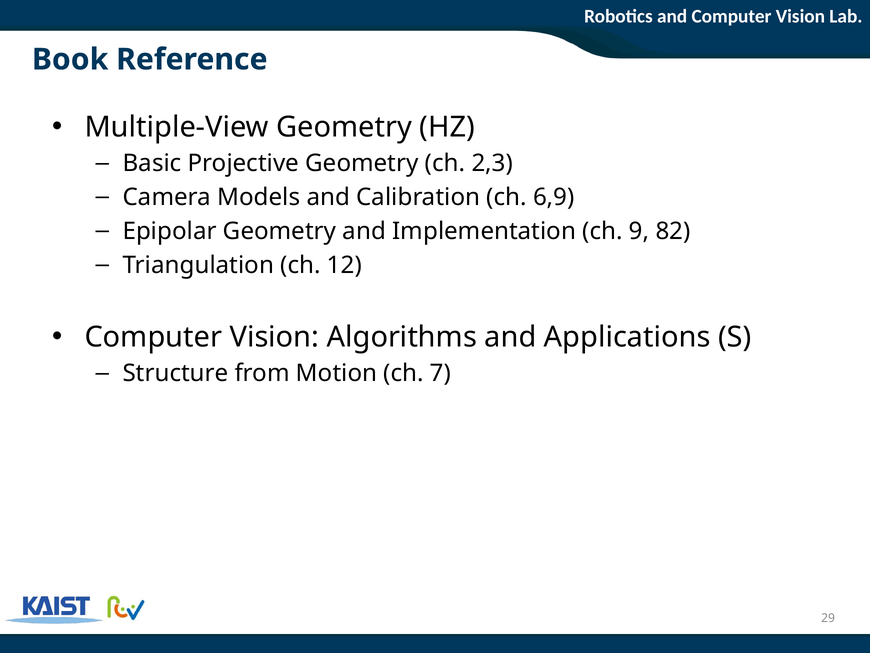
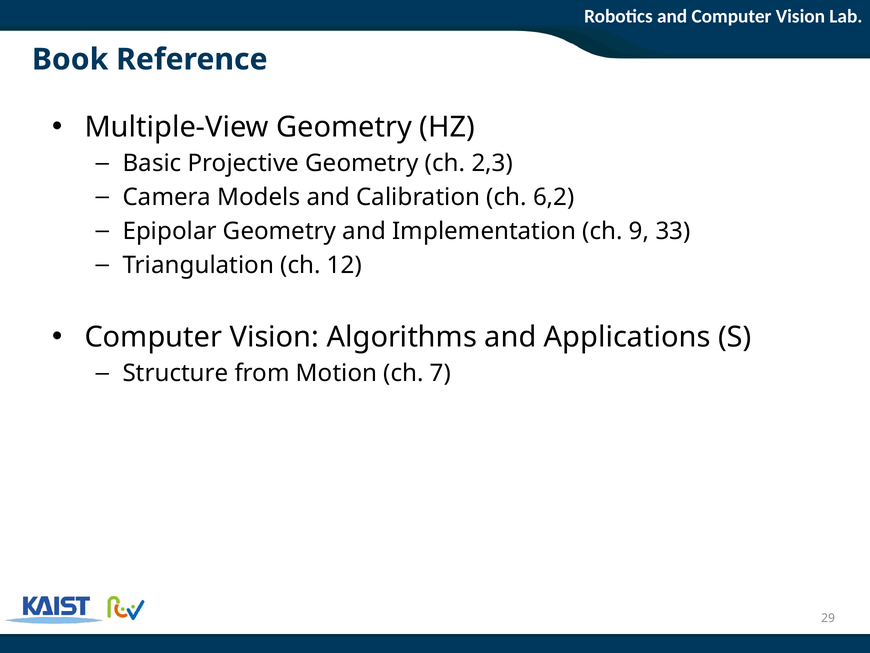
6,9: 6,9 -> 6,2 (554, 197)
82: 82 -> 33 (673, 231)
